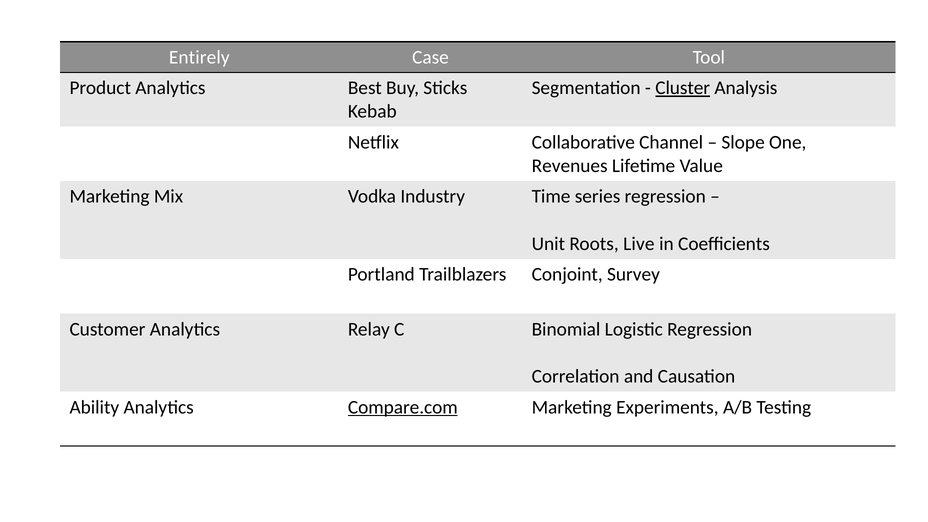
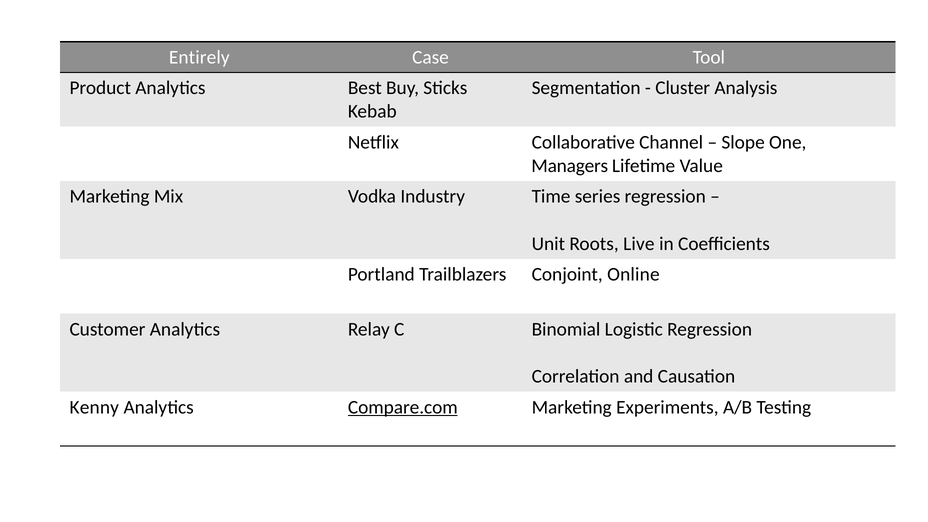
Cluster underline: present -> none (683, 88)
Revenues: Revenues -> Managers (570, 166)
Survey: Survey -> Online (633, 275)
Ability: Ability -> Kenny (94, 407)
